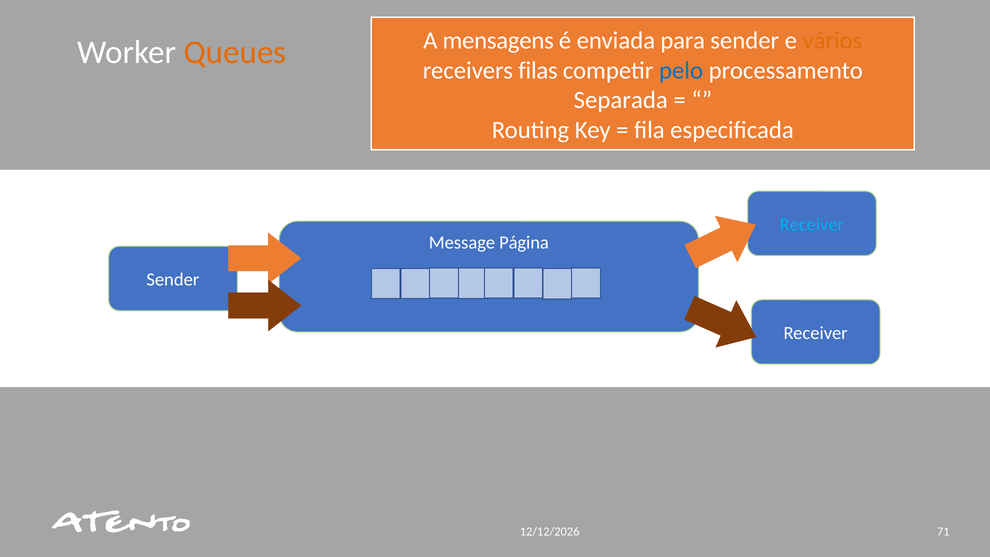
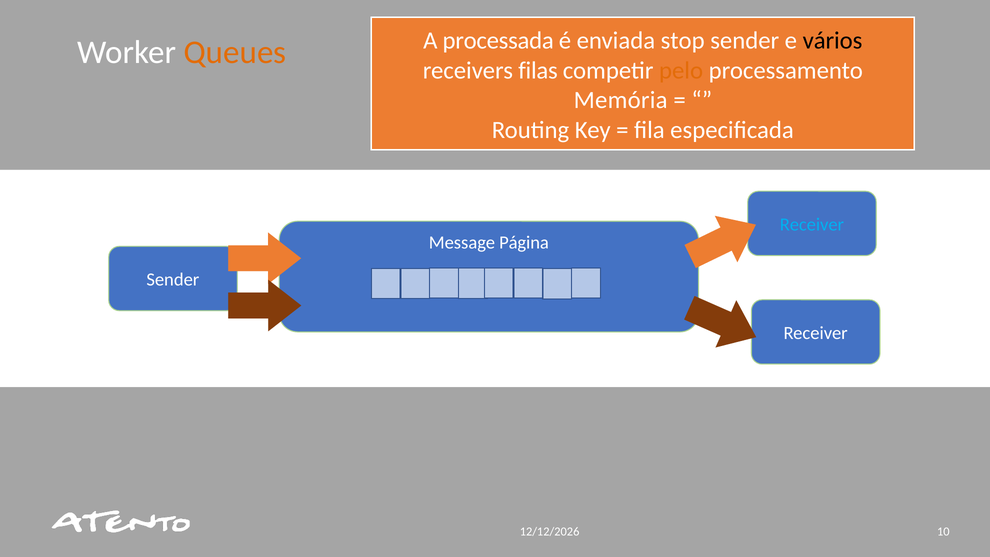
mensagens: mensagens -> processada (498, 41)
para: para -> stop (683, 41)
vários colour: orange -> black (833, 41)
pelo colour: blue -> orange (681, 70)
Separada: Separada -> Memória (621, 100)
71: 71 -> 10 (943, 531)
